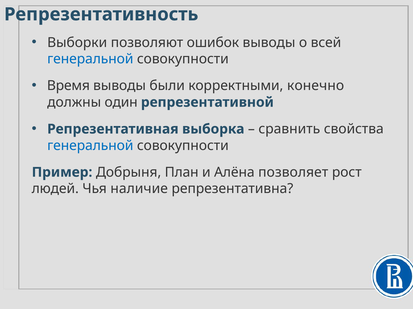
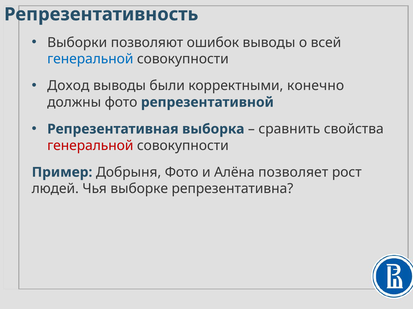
Время: Время -> Доход (68, 86)
должны один: один -> фото (121, 102)
генеральной colour: blue -> red (90, 146)
Добрыня План: План -> Фото (182, 173)
наличие: наличие -> выборке (139, 189)
